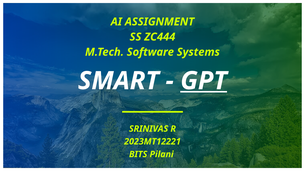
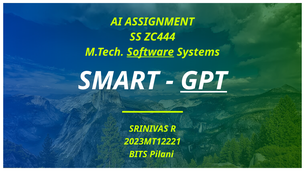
Software underline: none -> present (150, 52)
